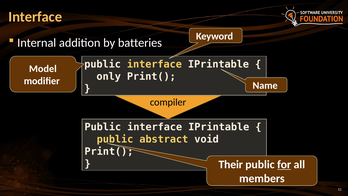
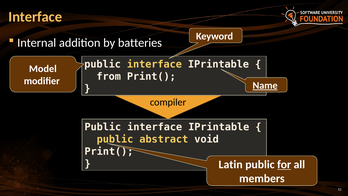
only: only -> from (109, 76)
Name underline: none -> present (265, 85)
Their: Their -> Latin (231, 164)
